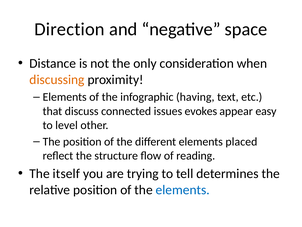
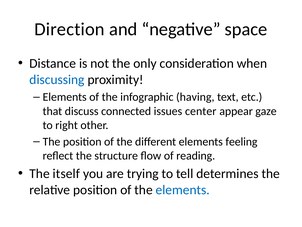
discussing colour: orange -> blue (57, 79)
evokes: evokes -> center (201, 111)
easy: easy -> gaze (266, 111)
level: level -> right (67, 125)
placed: placed -> feeling (241, 141)
